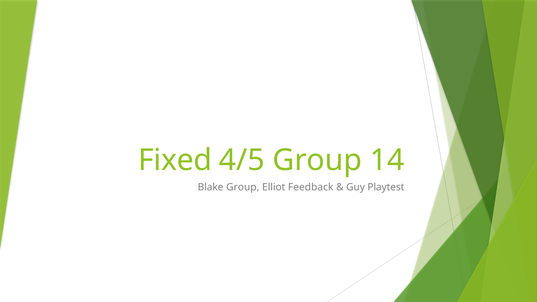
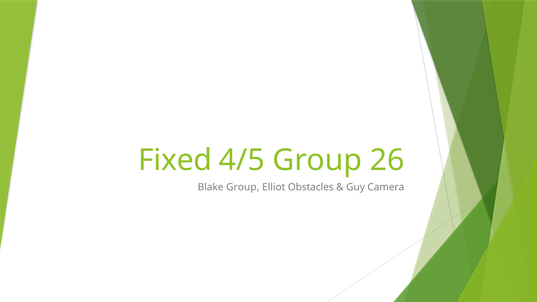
14: 14 -> 26 (387, 160)
Feedback: Feedback -> Obstacles (311, 187)
Playtest: Playtest -> Camera (386, 187)
